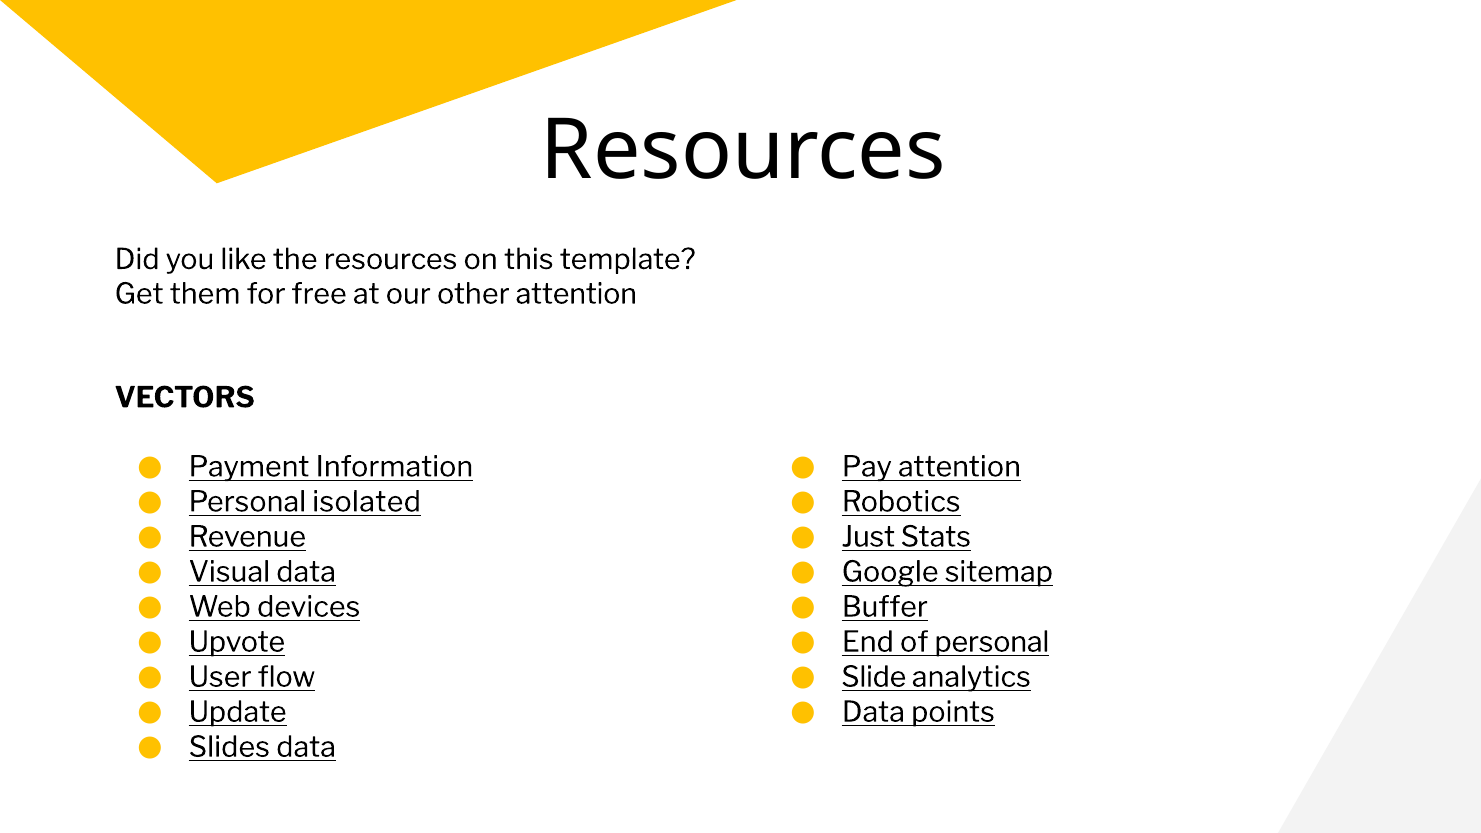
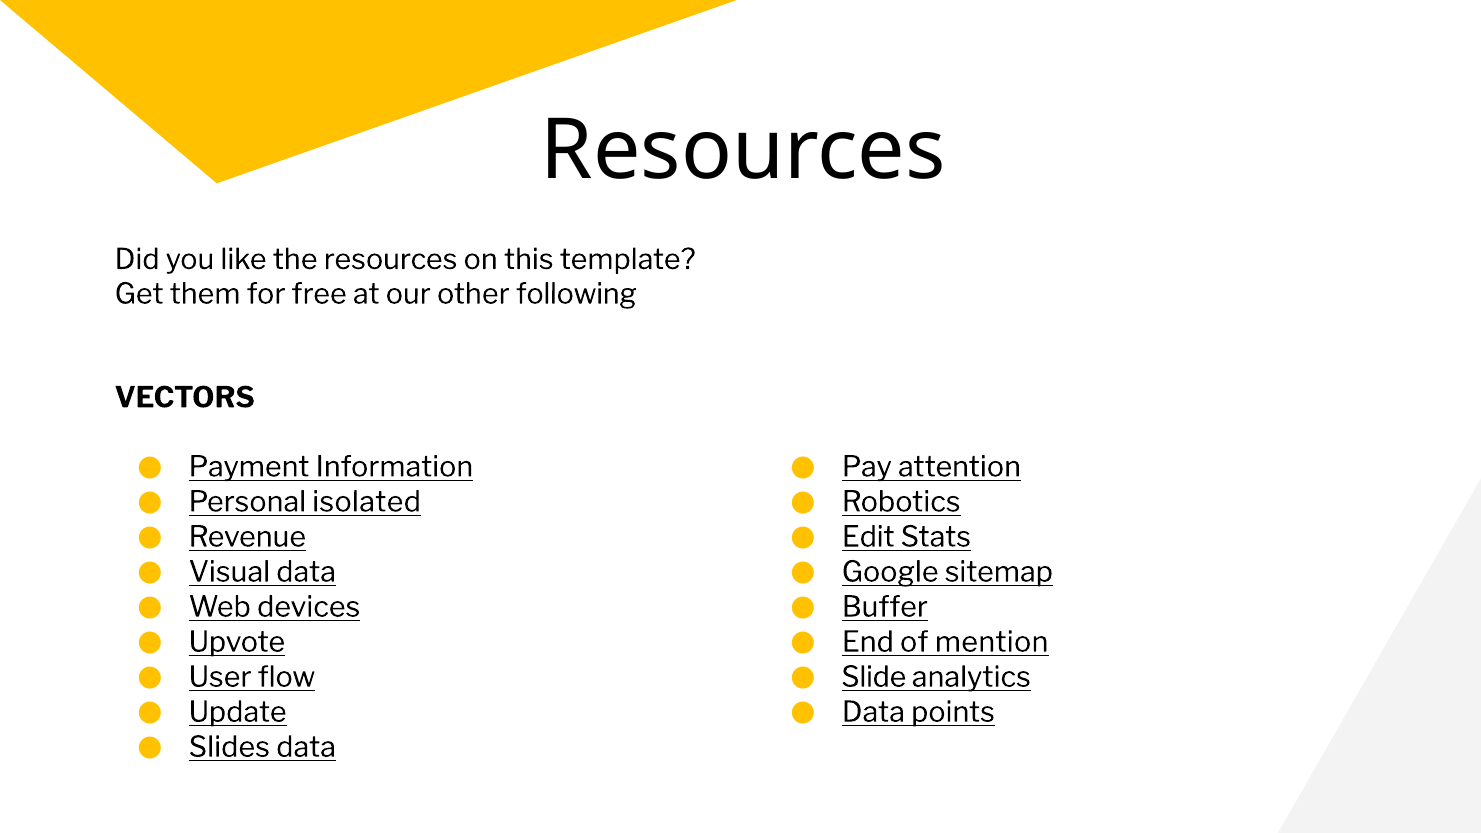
other attention: attention -> following (576, 294)
Just: Just -> Edit (868, 537)
of personal: personal -> mention (992, 642)
